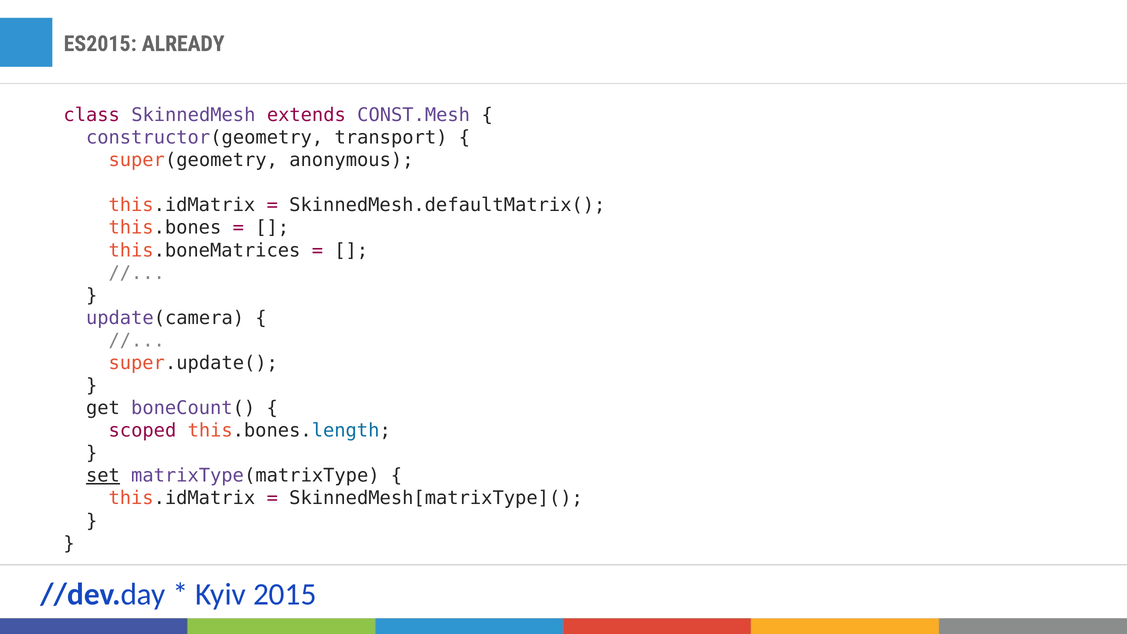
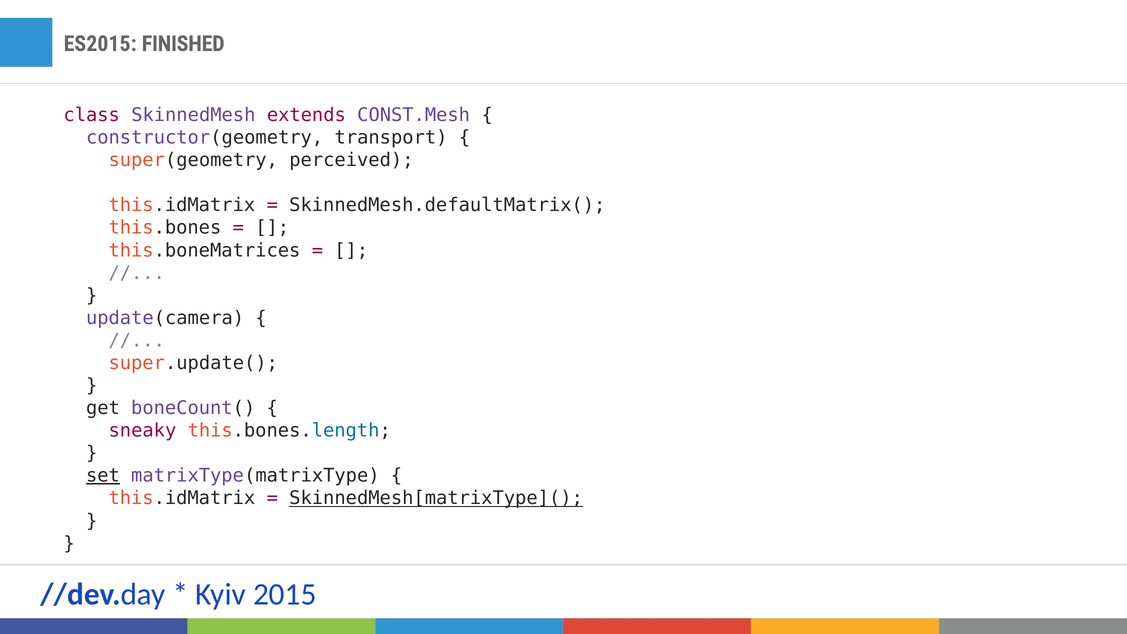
ALREADY: ALREADY -> FINISHED (183, 44)
anonymous: anonymous -> perceived (351, 160)
scoped: scoped -> sneaky (142, 431)
SkinnedMesh[matrixType]( underline: none -> present (436, 498)
